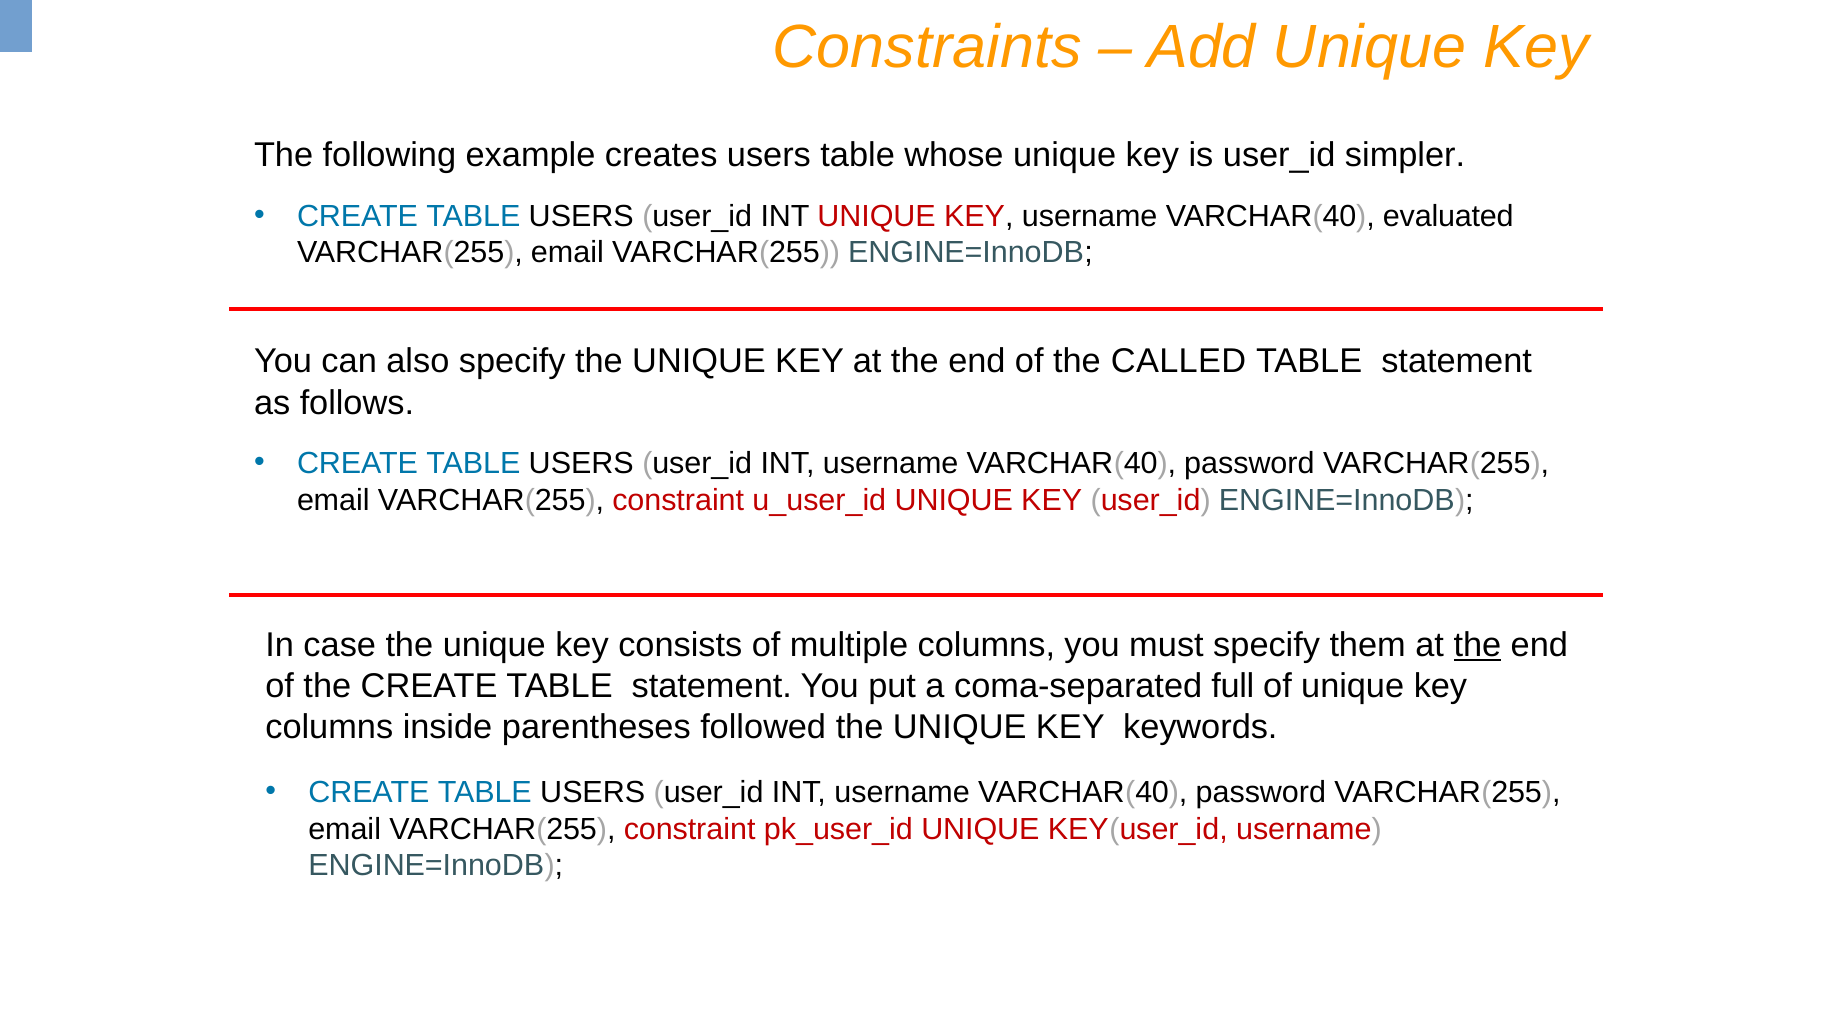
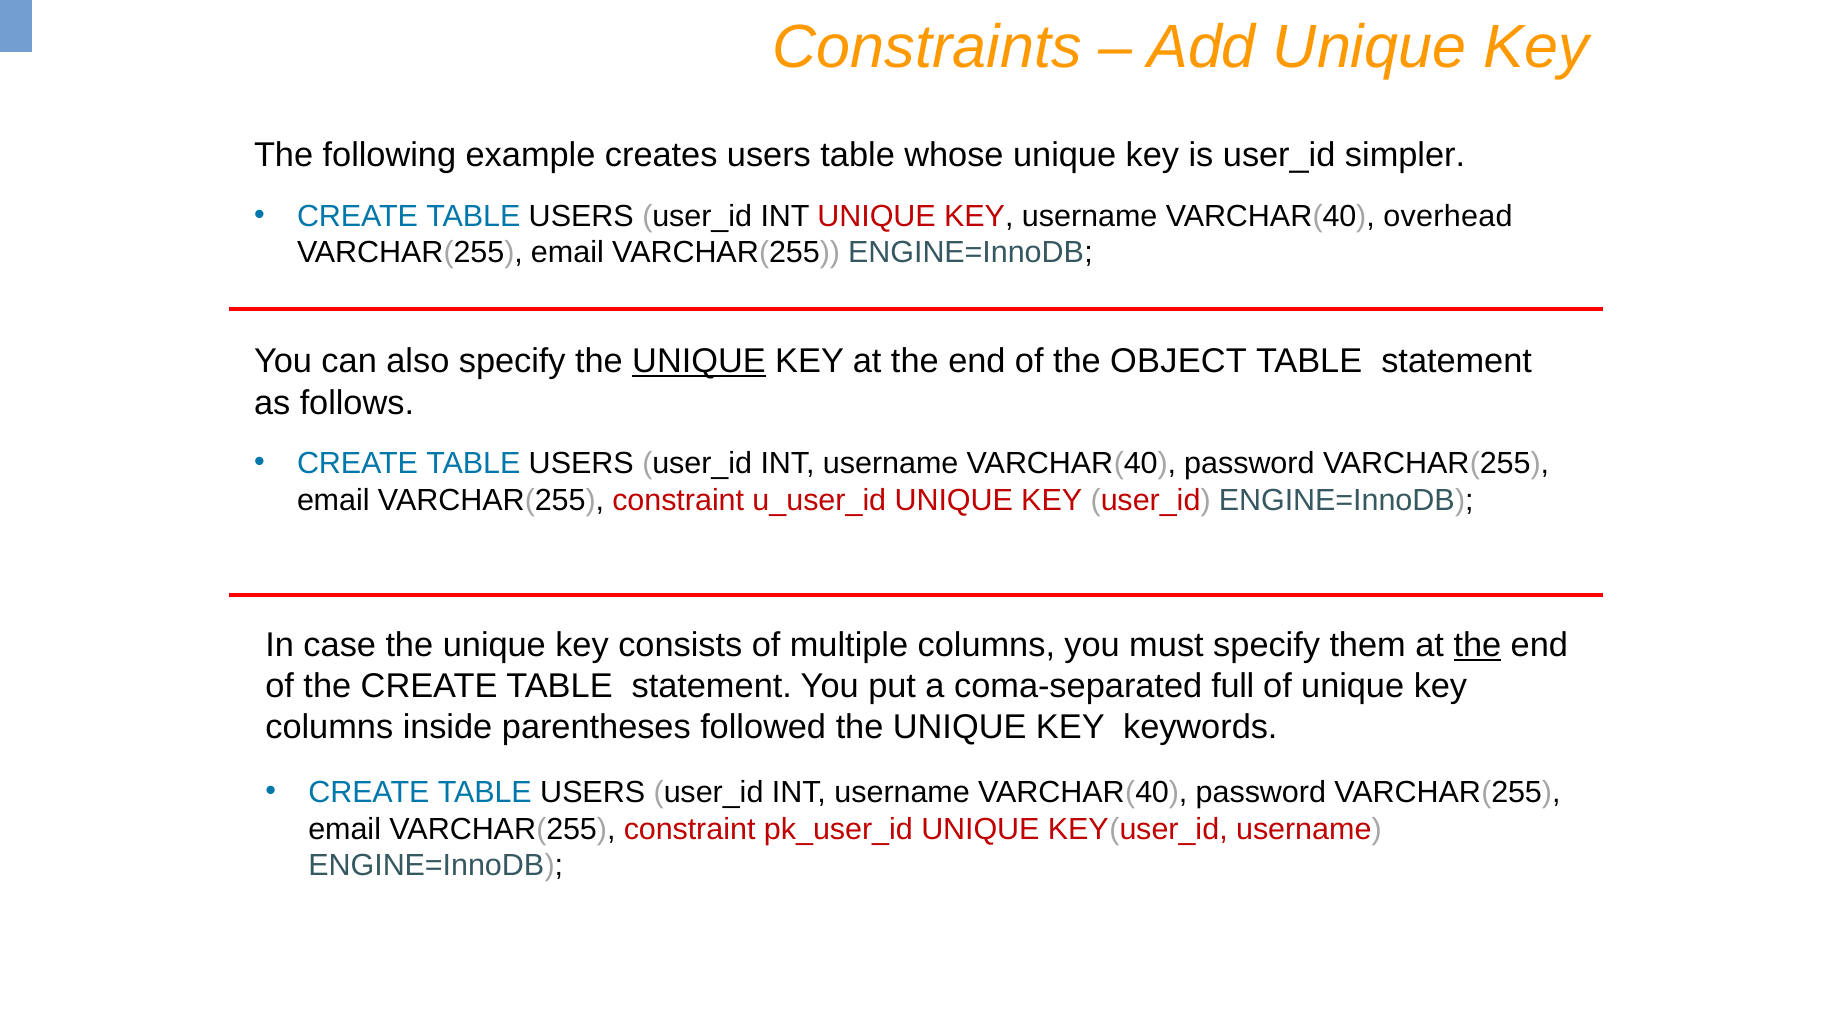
evaluated: evaluated -> overhead (1448, 216)
UNIQUE underline: none -> present (699, 362)
CALLED: CALLED -> OBJECT (1179, 362)
